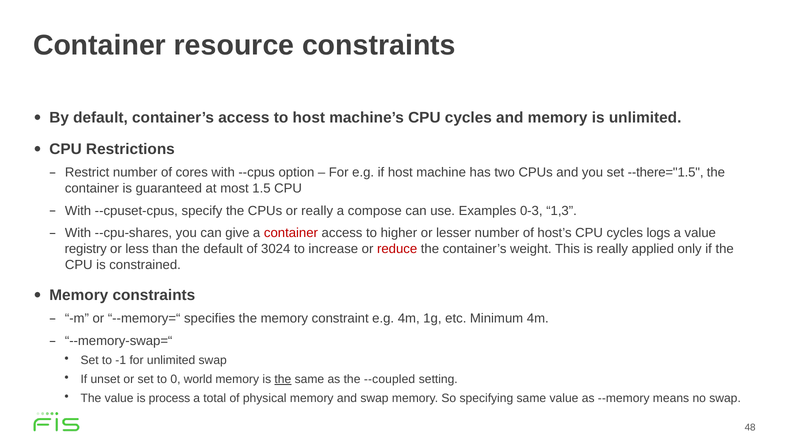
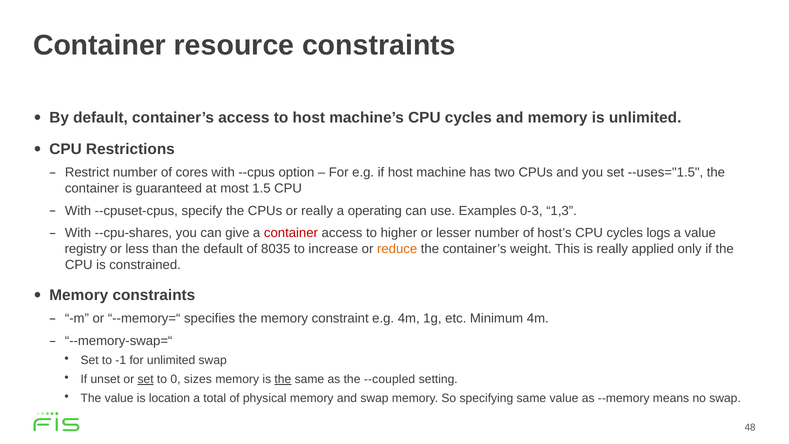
--there="1.5: --there="1.5 -> --uses="1.5 (666, 173)
compose: compose -> operating (375, 211)
3024: 3024 -> 8035 (276, 249)
reduce colour: red -> orange (397, 249)
set underline: none -> present (146, 379)
world: world -> sizes (198, 379)
process: process -> location (169, 398)
